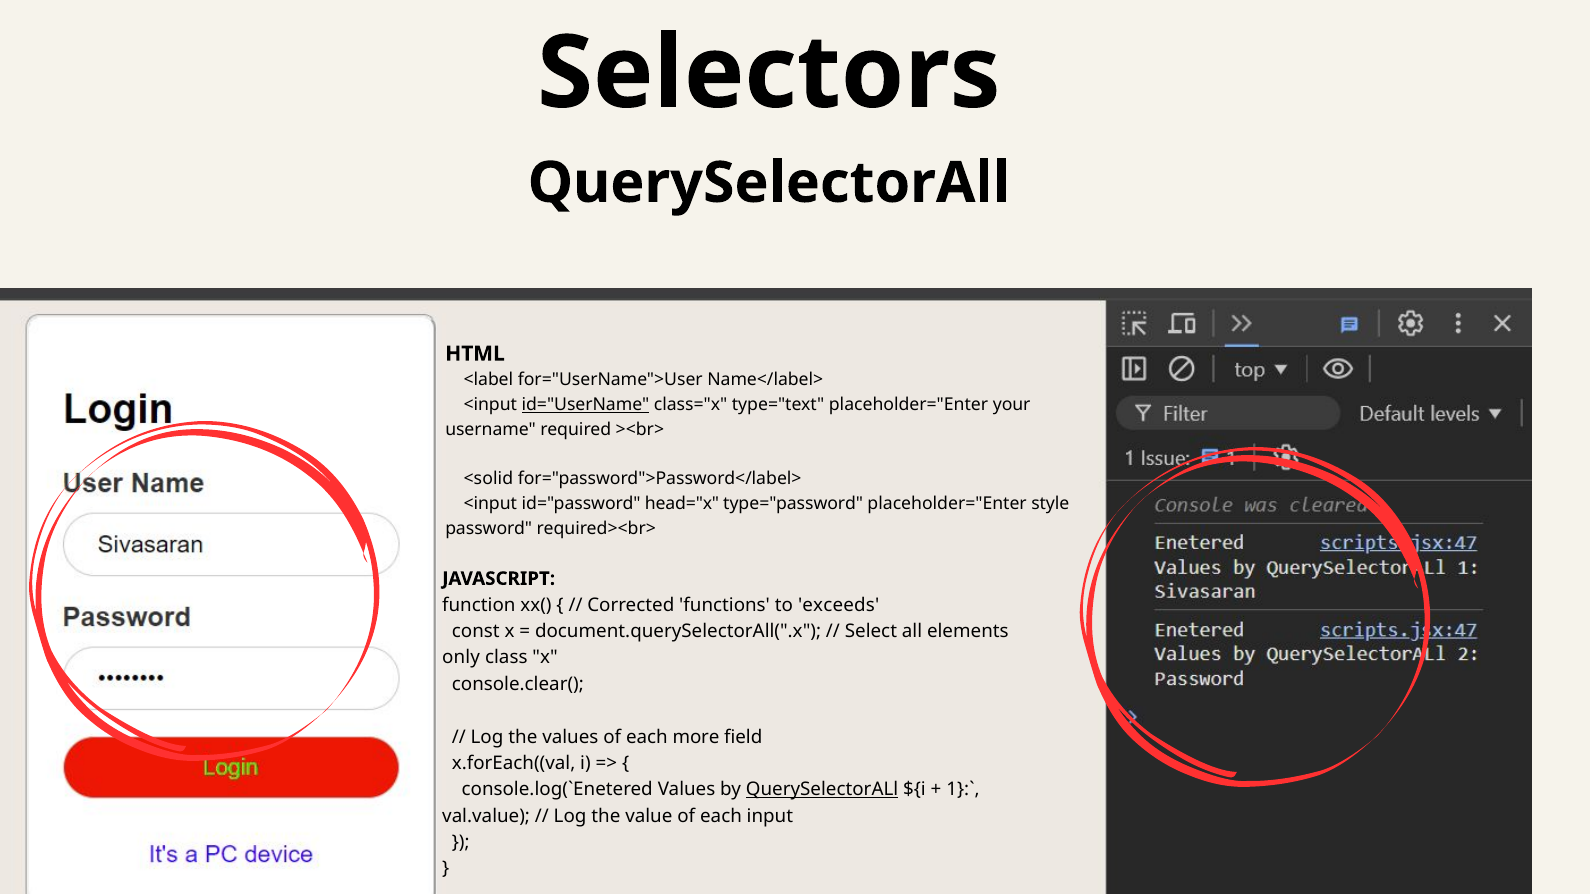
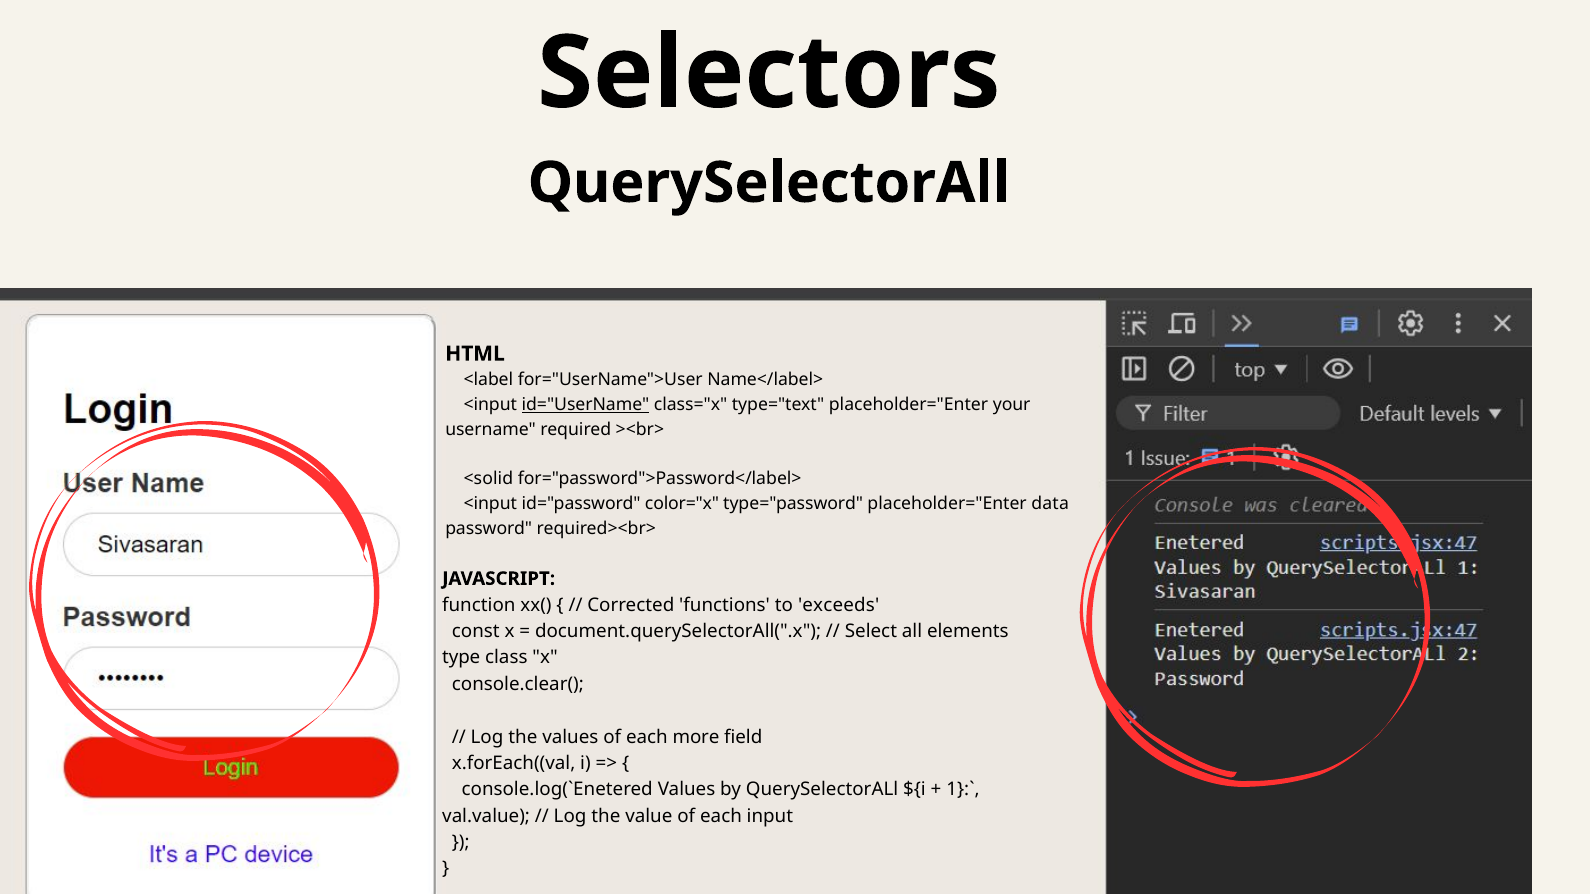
head="x: head="x -> color="x (682, 504)
style: style -> data (1050, 504)
only: only -> type (461, 658)
QuerySelectorALl underline: present -> none (822, 790)
